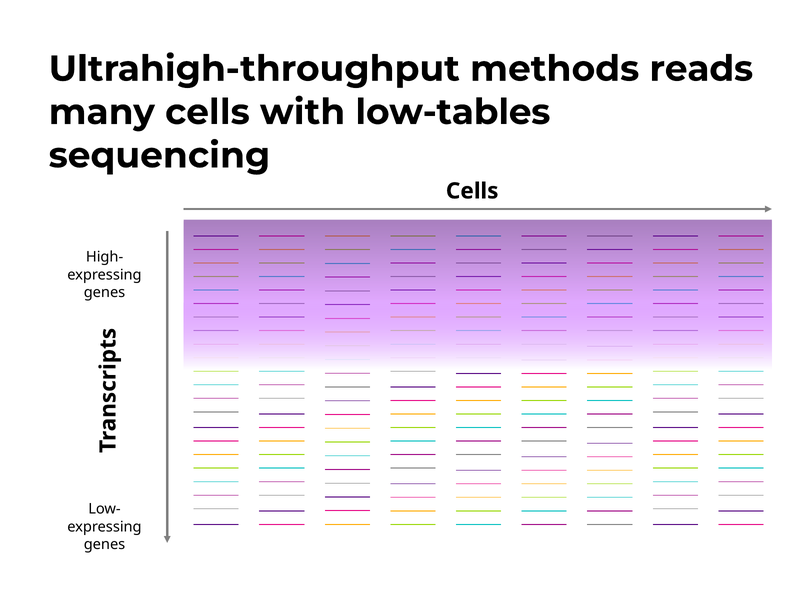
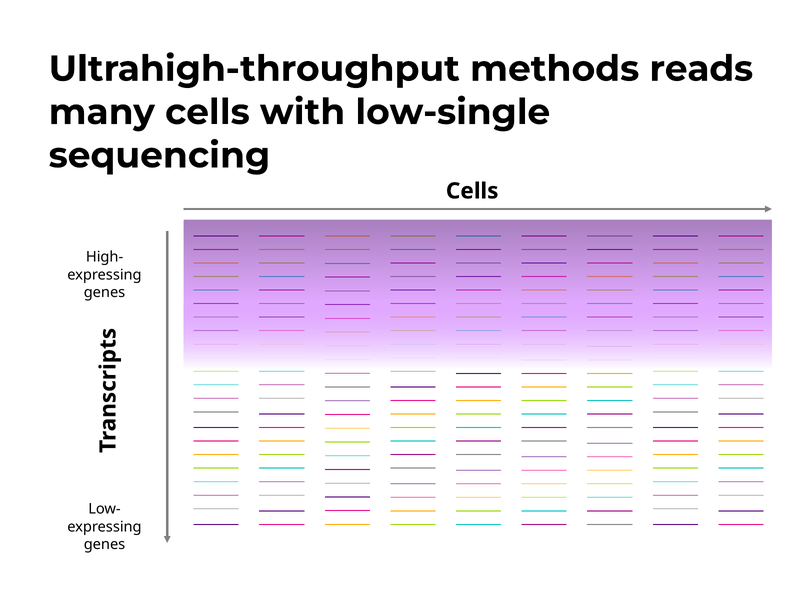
low-tables: low-tables -> low-single (453, 112)
